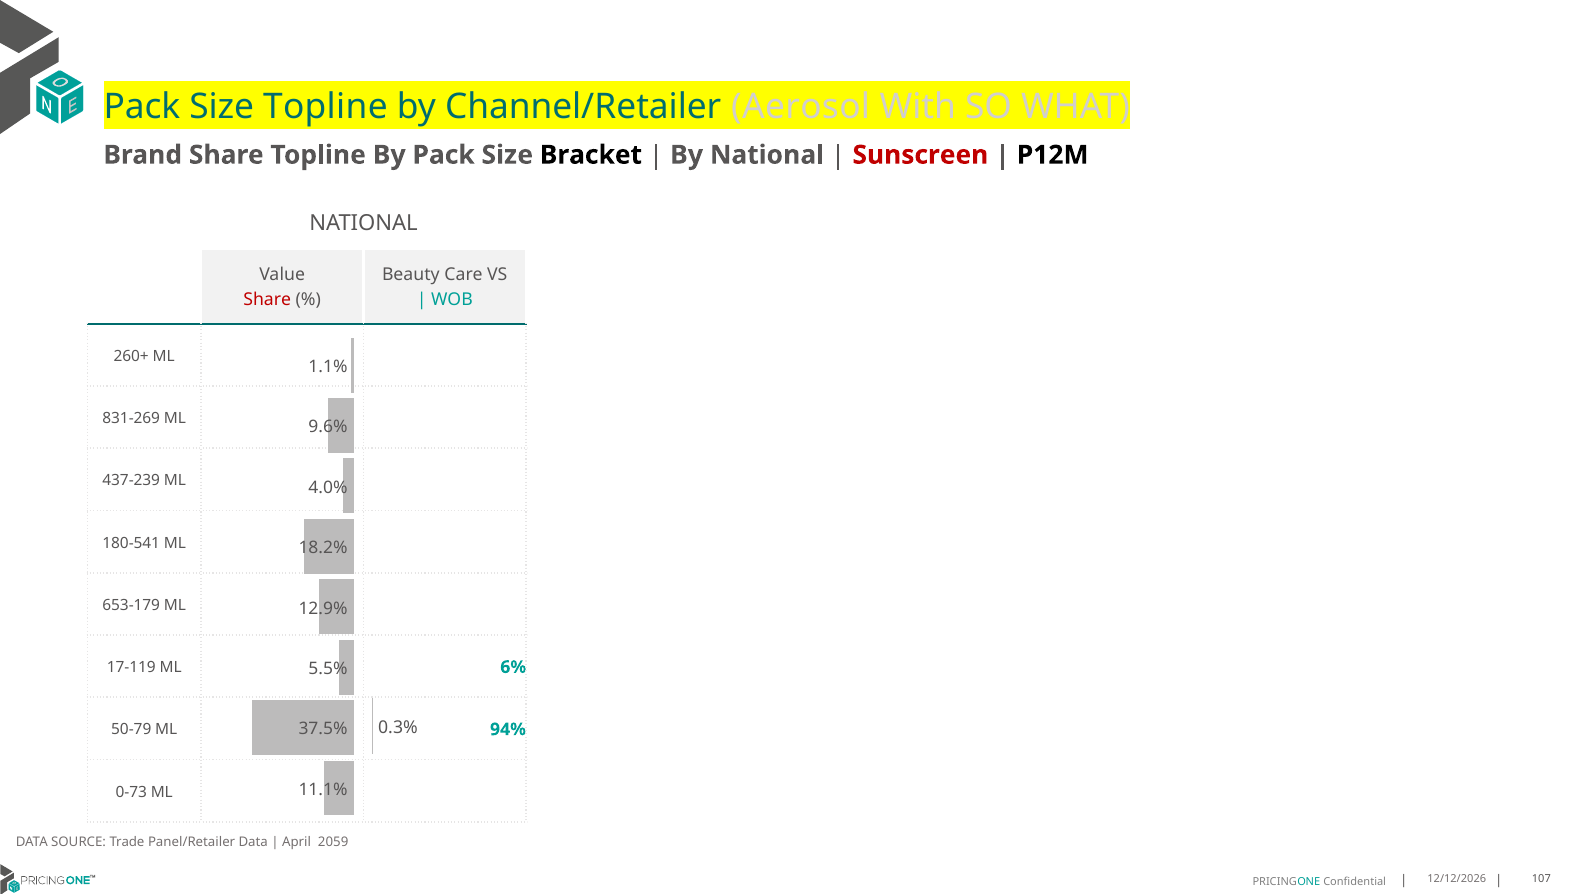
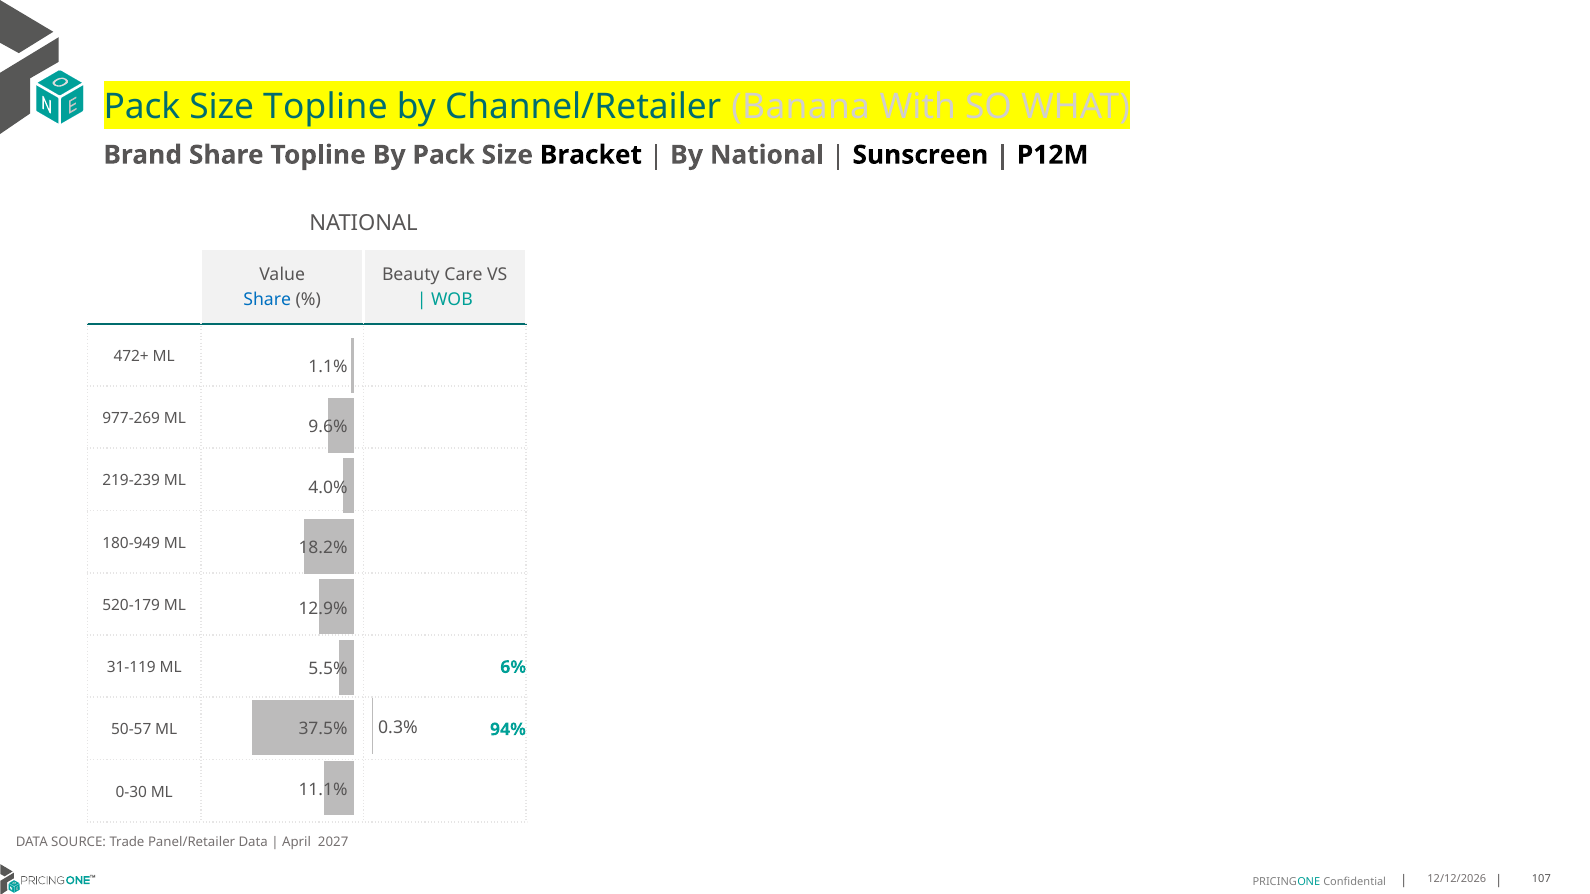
Aerosol: Aerosol -> Banana (801, 107)
Sunscreen colour: red -> black (920, 155)
Share colour: red -> blue (267, 299)
260+: 260+ -> 472+ (131, 356)
831-269: 831-269 -> 977-269 (131, 419)
437-239: 437-239 -> 219-239 (131, 481)
180-541: 180-541 -> 180-949 (131, 543)
653-179: 653-179 -> 520-179 (131, 606)
17-119: 17-119 -> 31-119 (131, 668)
50-79: 50-79 -> 50-57 (131, 730)
0-73: 0-73 -> 0-30 (131, 792)
2059: 2059 -> 2027 (333, 842)
